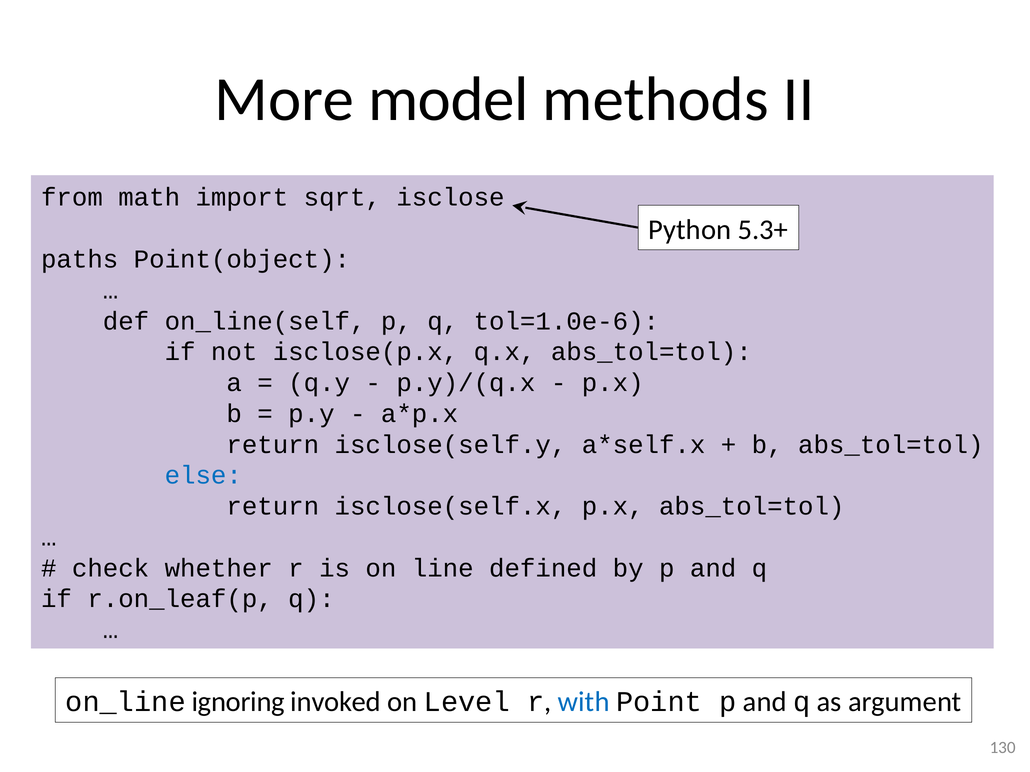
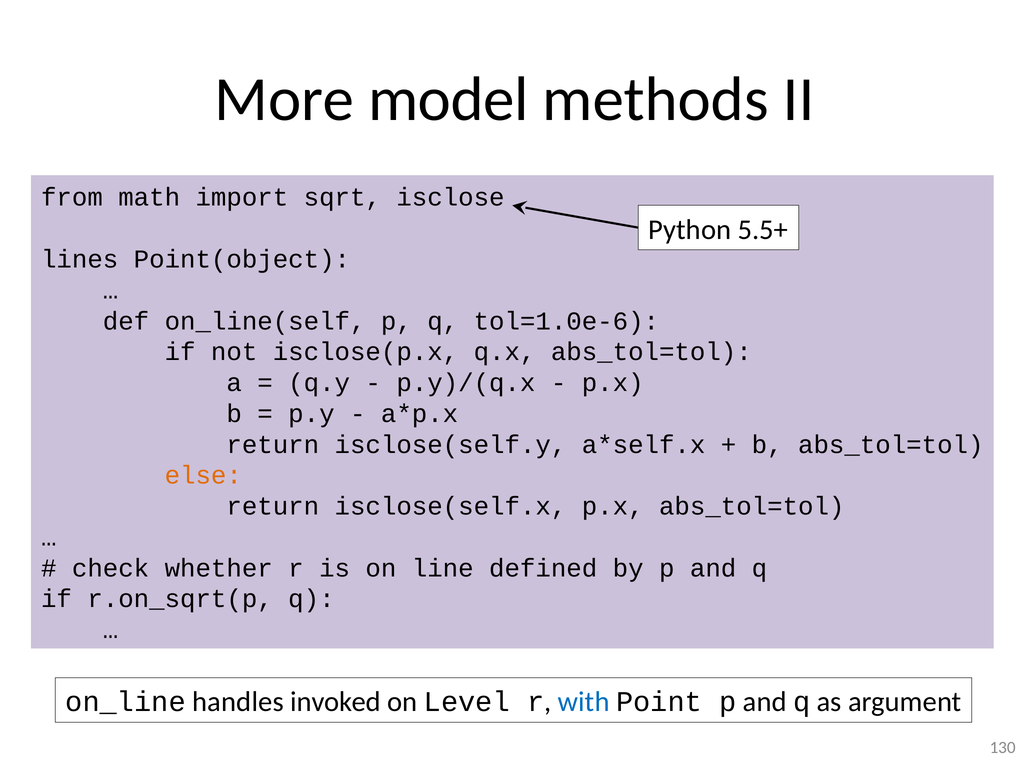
5.3+: 5.3+ -> 5.5+ (763, 230)
paths: paths -> lines (80, 259)
else colour: blue -> orange (203, 476)
r.on_leaf(p: r.on_leaf(p -> r.on_sqrt(p (180, 599)
ignoring: ignoring -> handles (238, 703)
